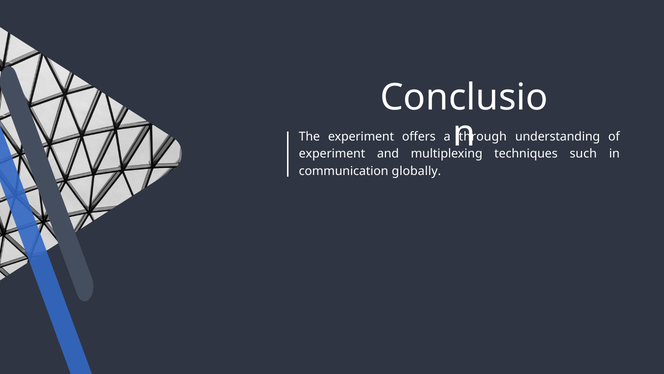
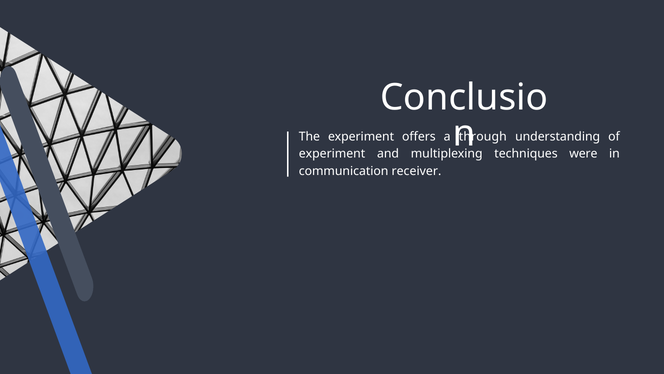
such: such -> were (583, 154)
globally: globally -> receiver (416, 171)
